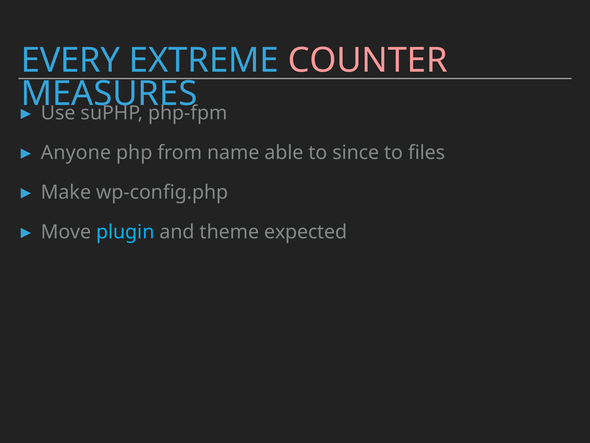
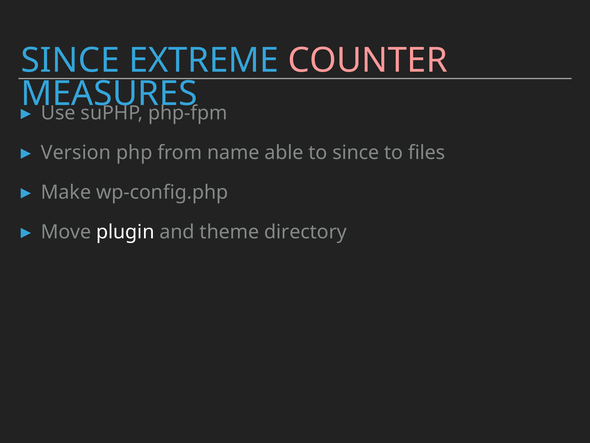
EVERY: EVERY -> SINCE (70, 60)
Anyone: Anyone -> Version (76, 152)
plugin colour: light blue -> white (125, 232)
expected: expected -> directory (306, 232)
